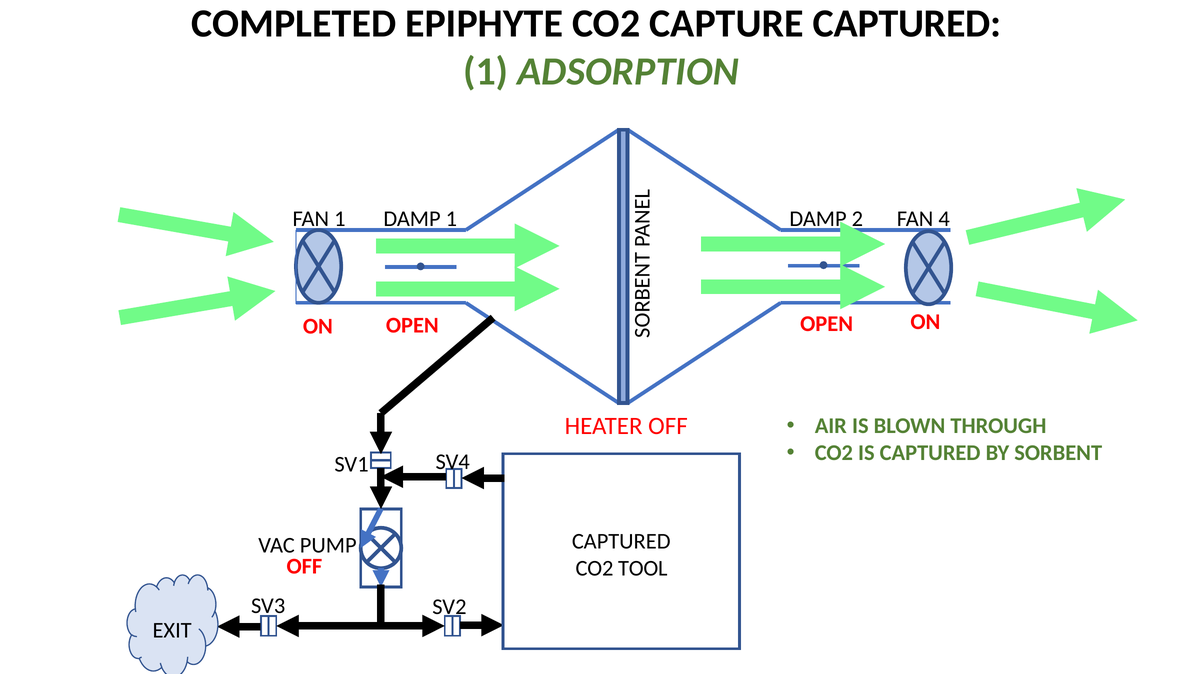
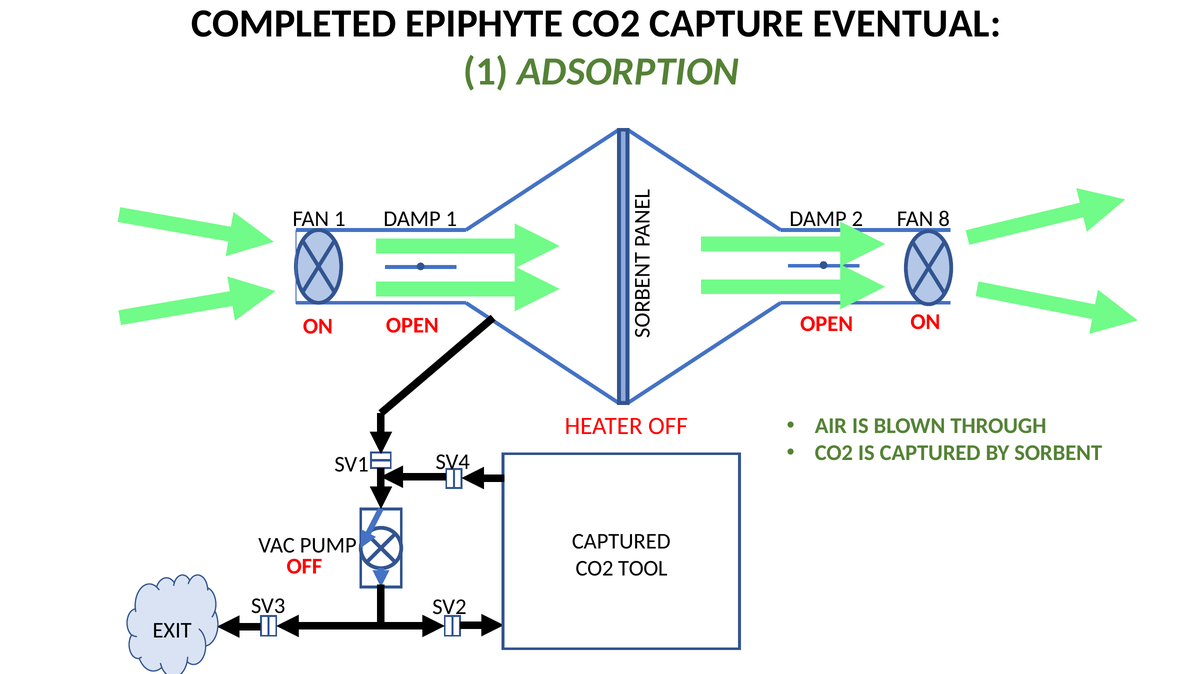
CAPTURE CAPTURED: CAPTURED -> EVENTUAL (907, 24)
4: 4 -> 8 (944, 219)
